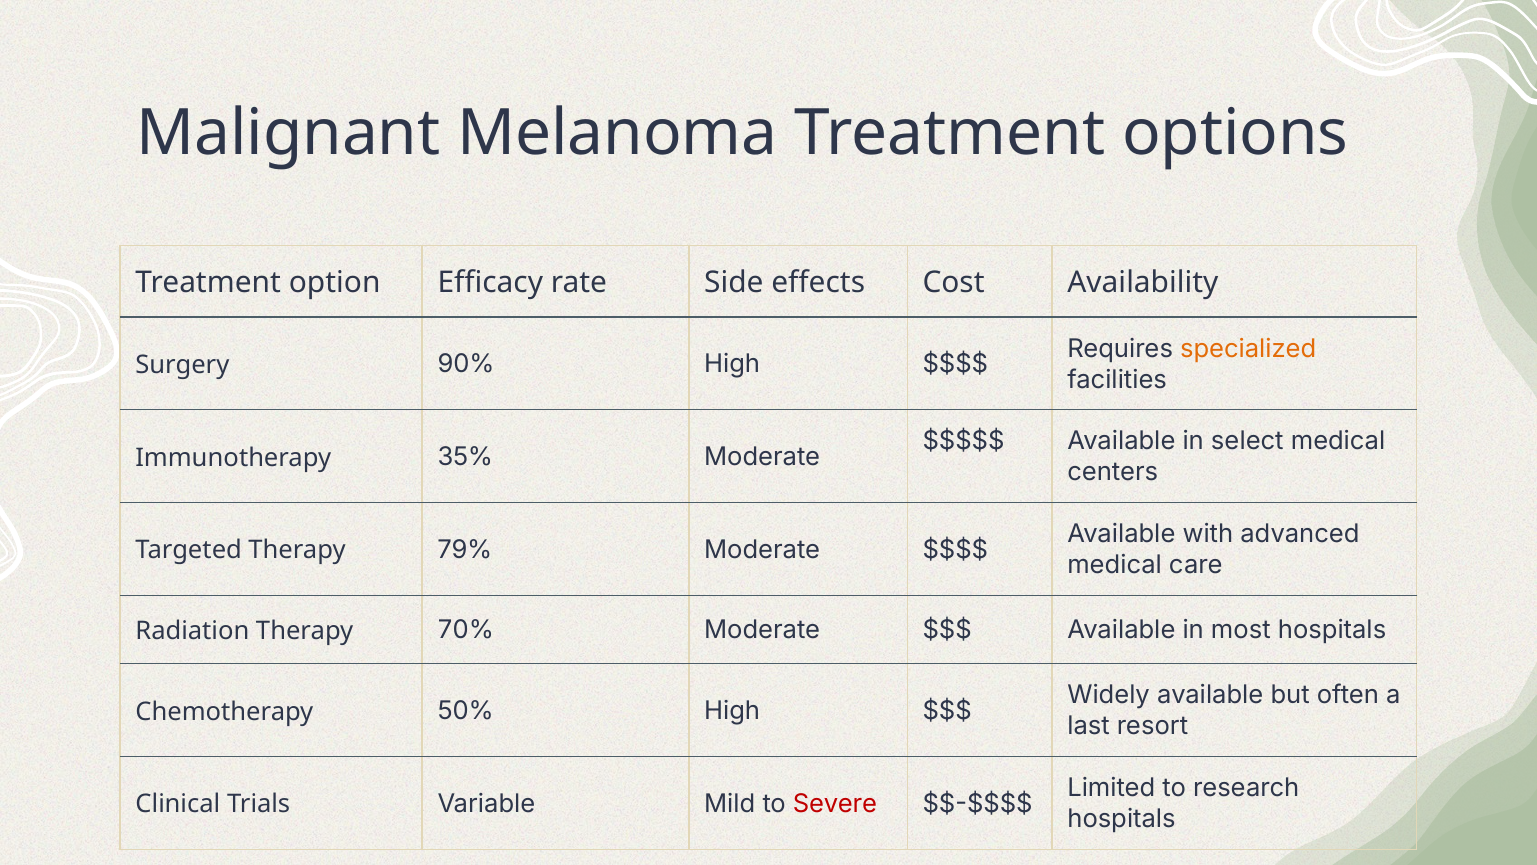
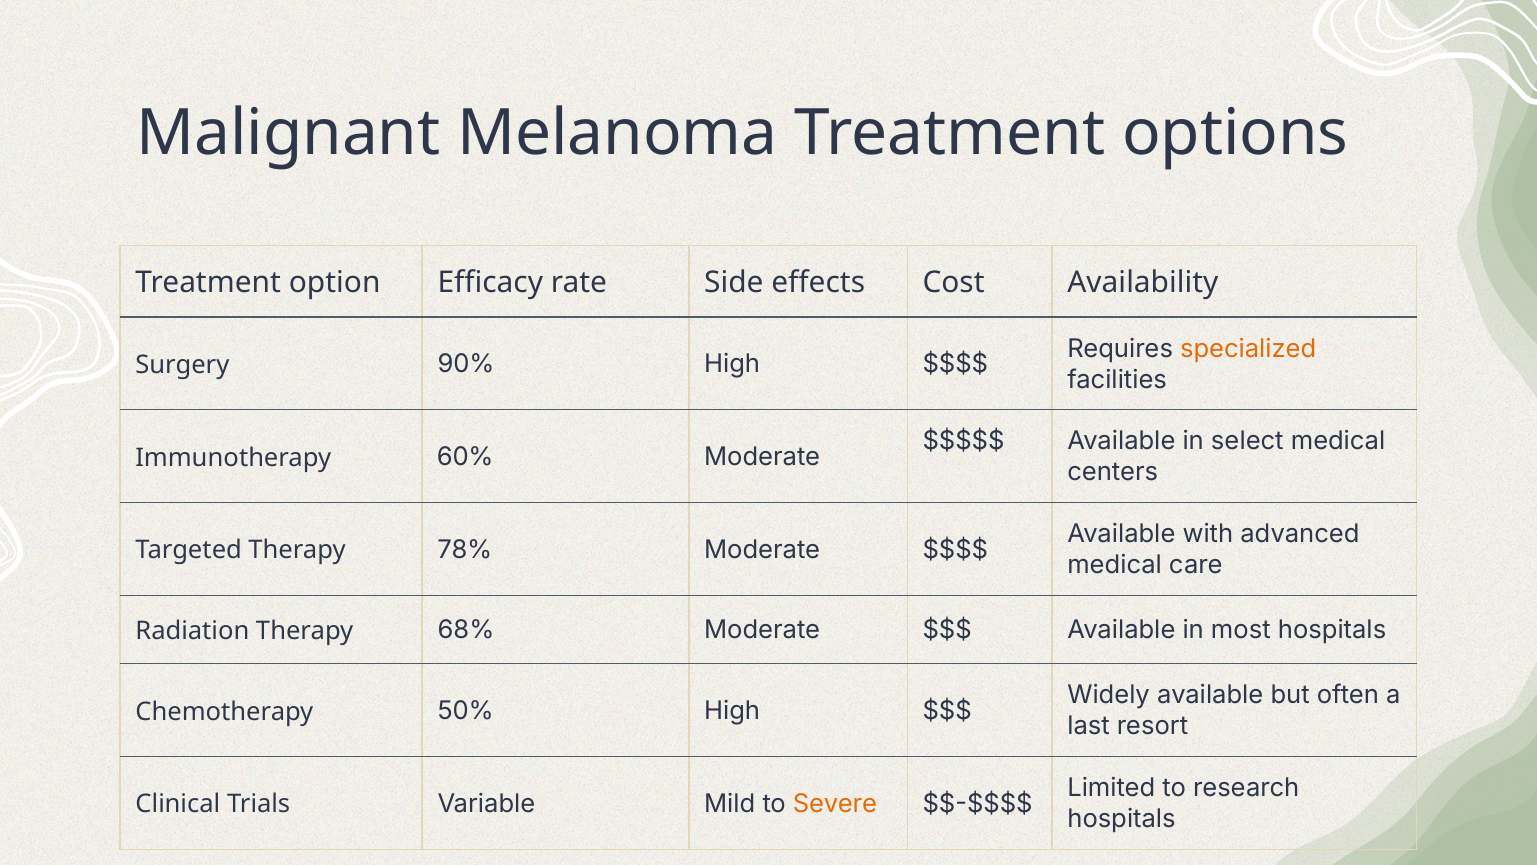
35%: 35% -> 60% (465, 457)
79%: 79% -> 78% (465, 550)
70%: 70% -> 68% (466, 630)
Severe colour: red -> orange (835, 803)
